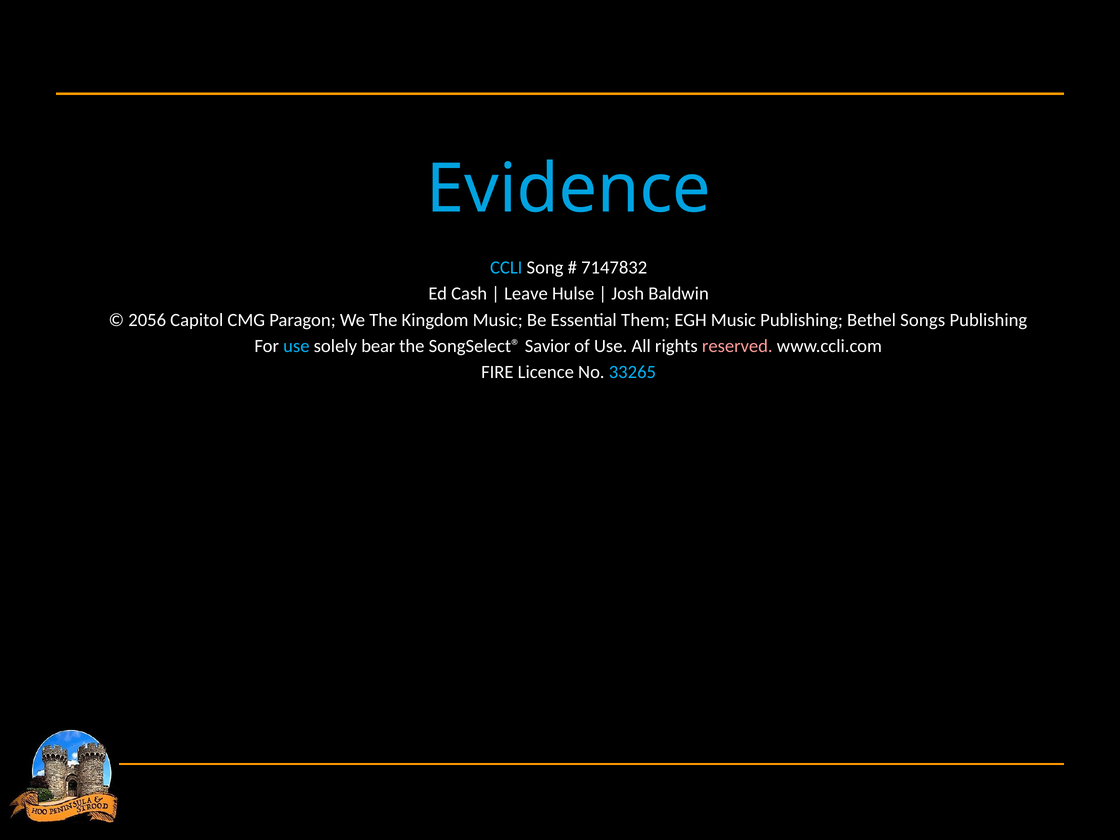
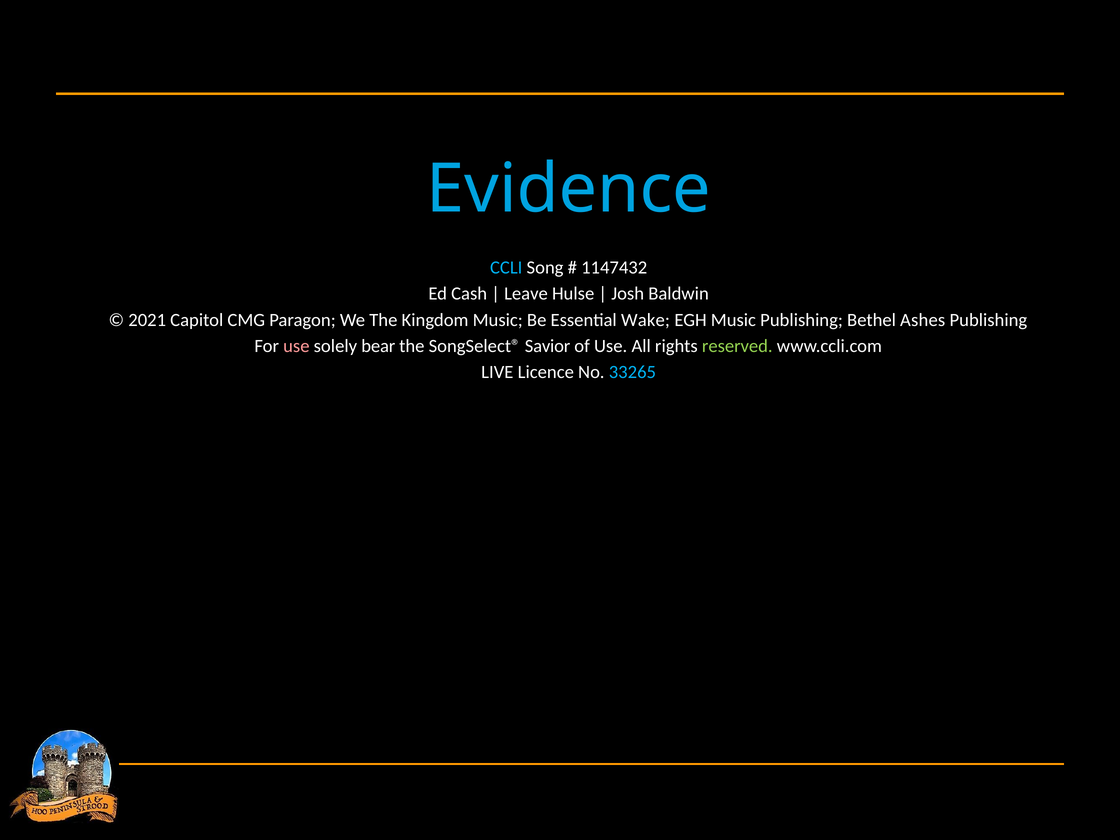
7147832: 7147832 -> 1147432 (614, 268)
2056: 2056 -> 2021 (147, 320)
Them: Them -> Wake (645, 320)
Songs: Songs -> Ashes (923, 320)
use colour: light blue -> pink (296, 346)
reserved colour: pink -> light green (737, 346)
FIRE: FIRE -> LIVE (497, 372)
